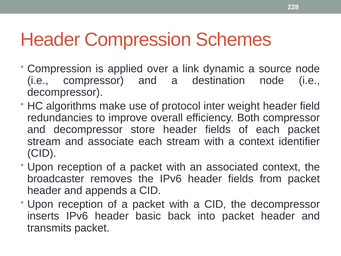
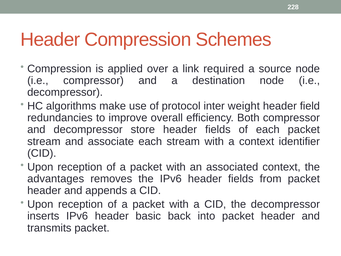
dynamic: dynamic -> required (224, 69)
broadcaster: broadcaster -> advantages (56, 179)
